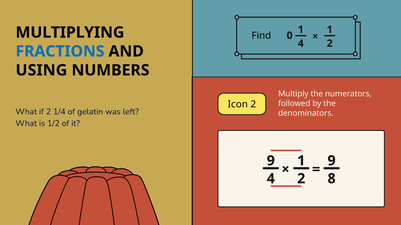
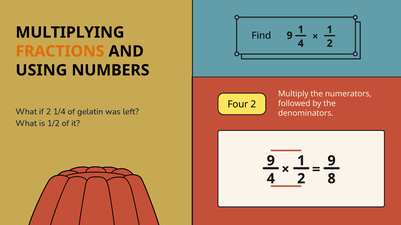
Find 0: 0 -> 9 (290, 36)
FRACTIONS colour: blue -> orange (60, 51)
Icon: Icon -> Four (238, 104)
